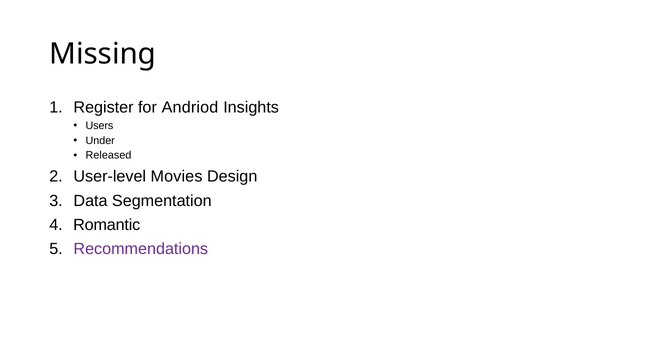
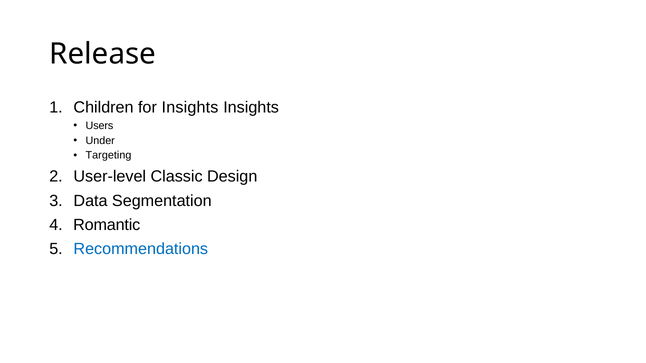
Missing: Missing -> Release (103, 54)
Register: Register -> Children (104, 108)
for Andriod: Andriod -> Insights (190, 108)
Released: Released -> Targeting (109, 156)
Movies: Movies -> Classic (177, 177)
Recommendations colour: purple -> blue (141, 249)
